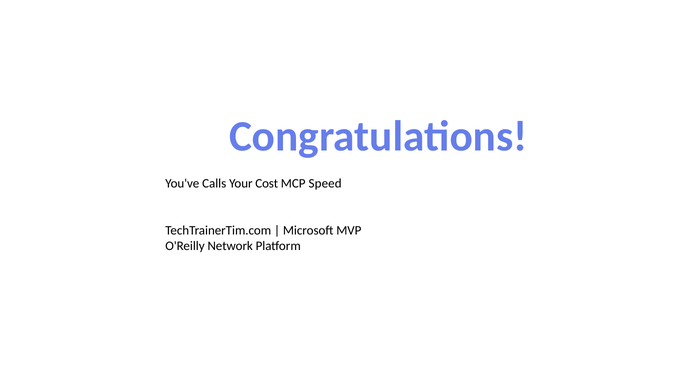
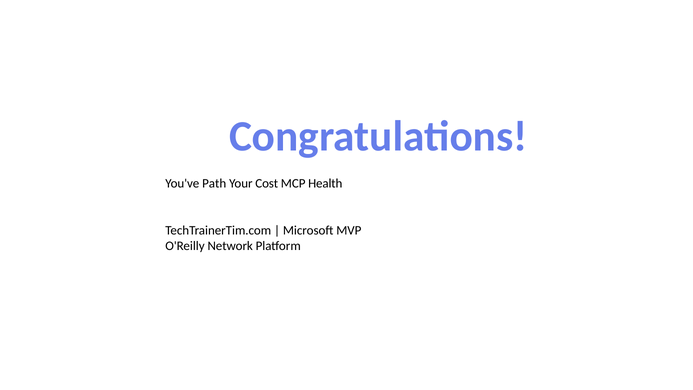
Calls: Calls -> Path (214, 184)
Speed: Speed -> Health (325, 184)
